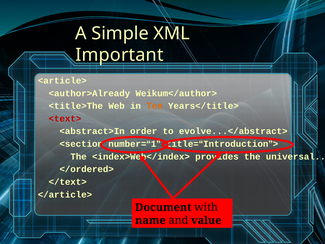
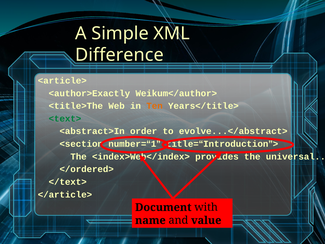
Important: Important -> Difference (119, 55)
<author>Already: <author>Already -> <author>Exactly (89, 93)
<text> colour: red -> green (65, 118)
